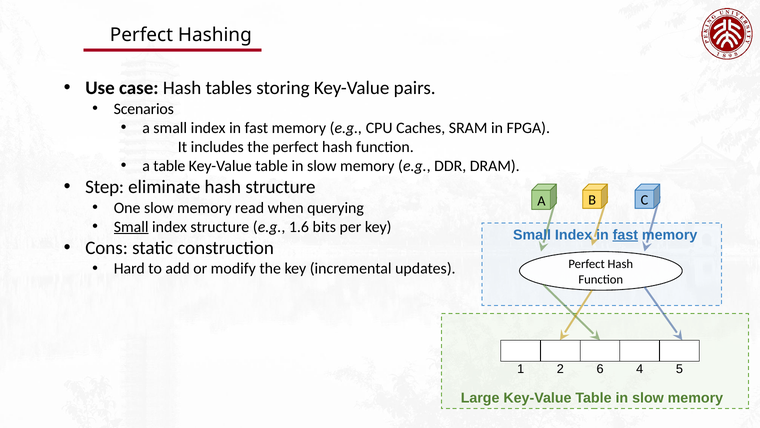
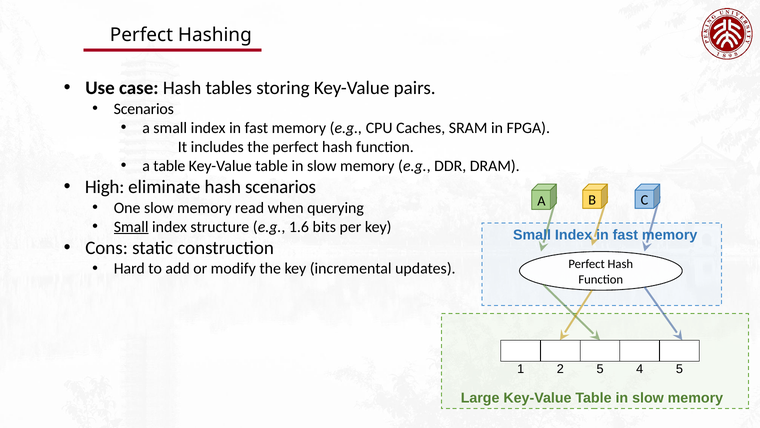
Step: Step -> High (105, 187)
hash structure: structure -> scenarios (281, 187)
fast underline: present -> none (625, 235)
2 6: 6 -> 5 (600, 369)
